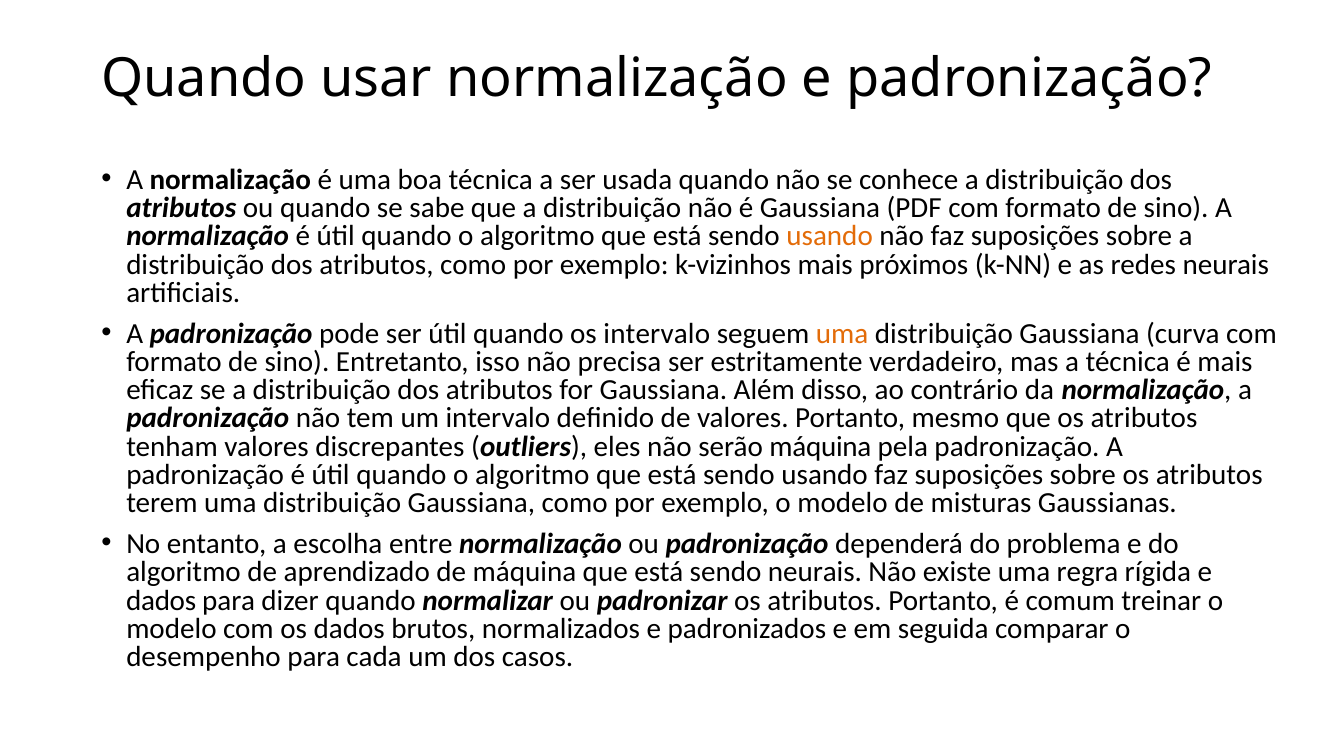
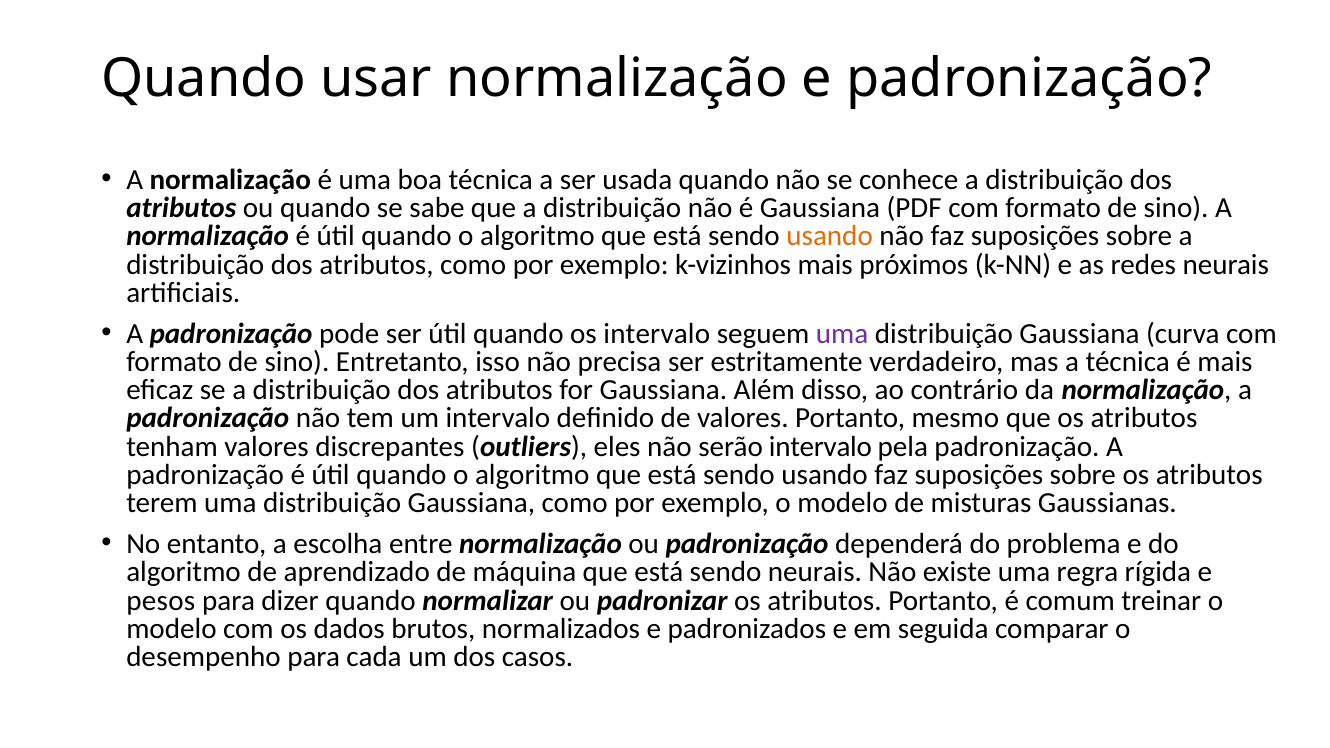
uma colour: orange -> purple (842, 334)
serão máquina: máquina -> intervalo (820, 447)
dados: dados -> pesos (161, 601)
